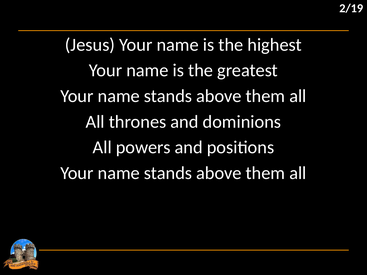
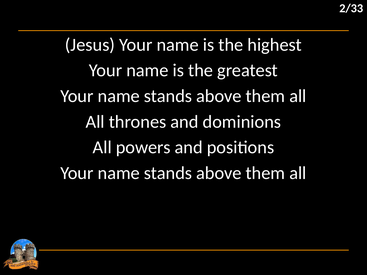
2/19: 2/19 -> 2/33 (351, 8)
